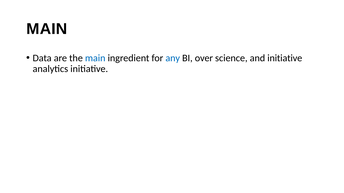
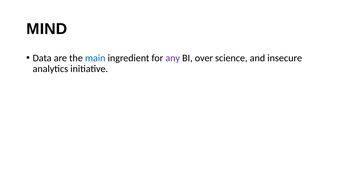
MAIN: MAIN -> MIND (47, 29)
any colour: blue -> purple (173, 58)
and initiative: initiative -> insecure (285, 58)
